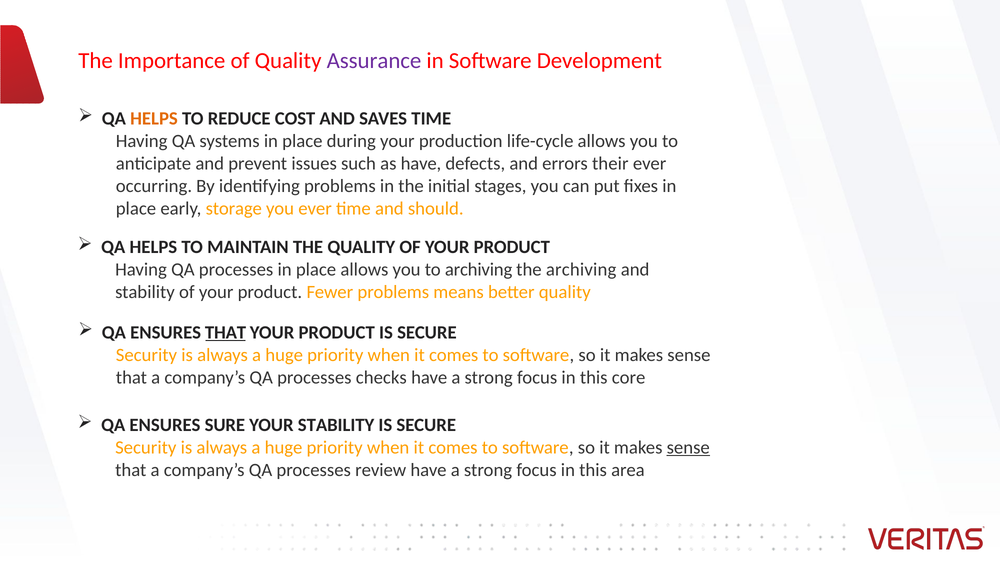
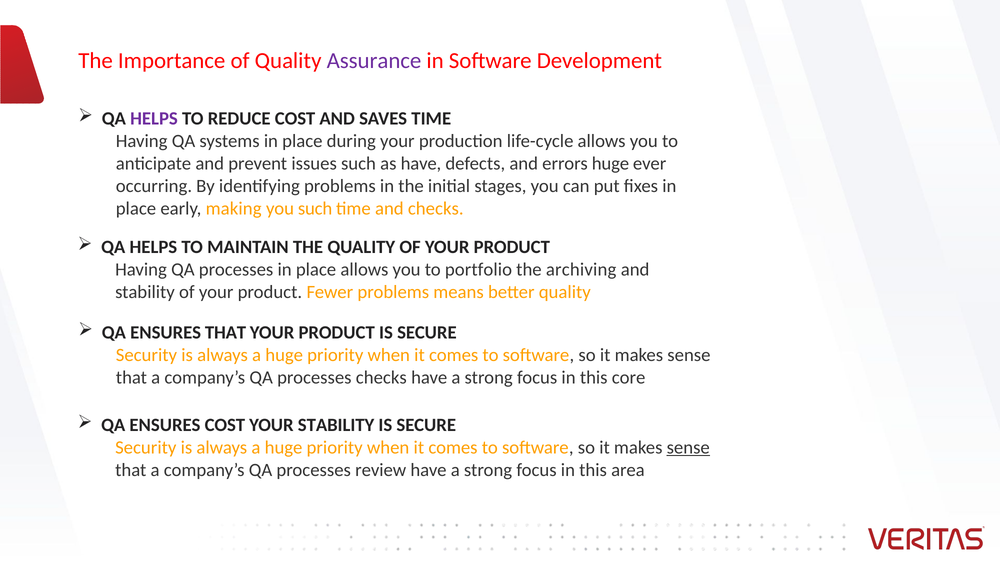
HELPS colour: orange -> purple (154, 119)
errors their: their -> huge (610, 164)
storage: storage -> making (234, 209)
you ever: ever -> such (315, 209)
and should: should -> checks (436, 209)
to archiving: archiving -> portfolio (478, 270)
THAT underline: present -> none (226, 333)
ENSURES SURE: SURE -> COST (225, 425)
